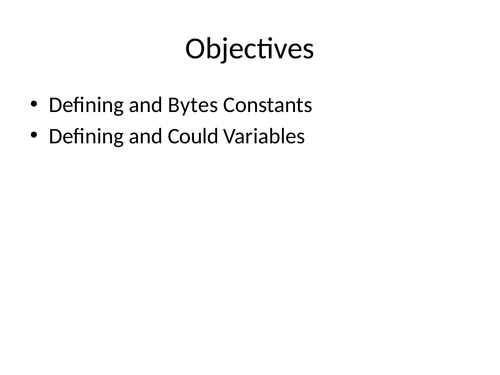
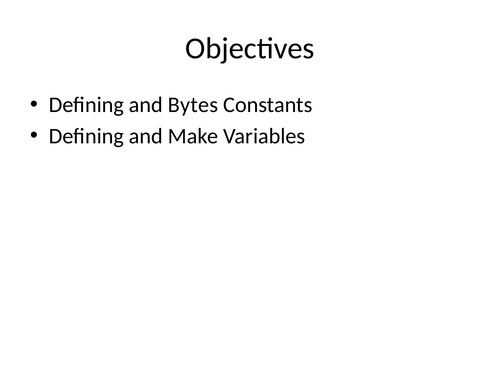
Could: Could -> Make (193, 136)
